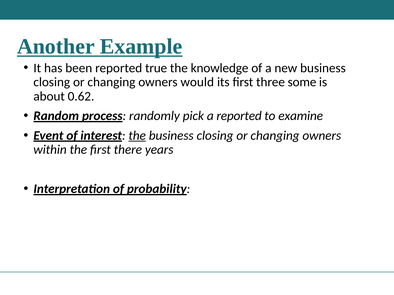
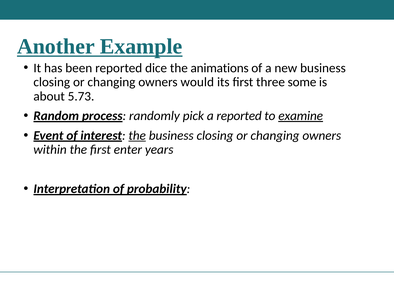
true: true -> dice (156, 68)
knowledge: knowledge -> animations (220, 68)
0.62: 0.62 -> 5.73 (81, 96)
examine underline: none -> present (301, 116)
there: there -> enter (128, 150)
